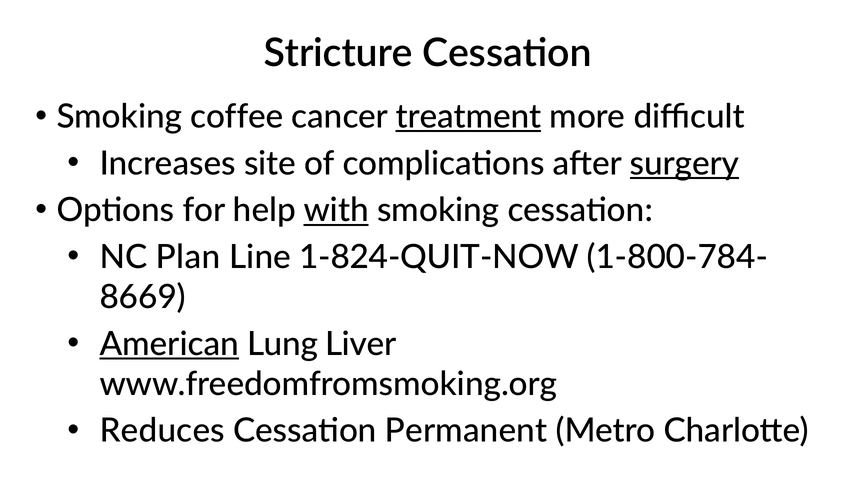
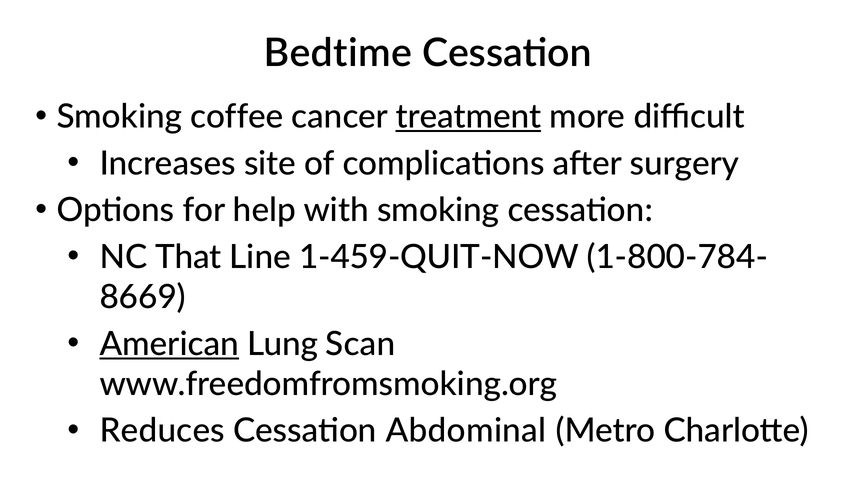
Stricture: Stricture -> Bedtime (338, 53)
surgery underline: present -> none (684, 164)
with underline: present -> none (336, 210)
Plan: Plan -> That (188, 257)
1-824-QUIT-NOW: 1-824-QUIT-NOW -> 1-459-QUIT-NOW (439, 257)
Liver: Liver -> Scan (360, 344)
Permanent: Permanent -> Abdominal (466, 431)
